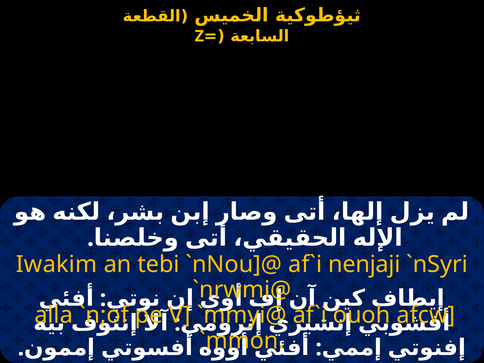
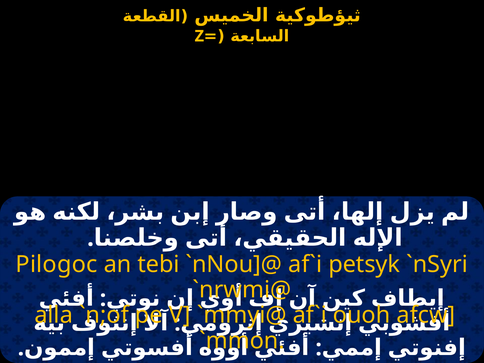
Iwakim: Iwakim -> Pilogoc (57, 264)
nenjaji: nenjaji -> petsyk (364, 264)
